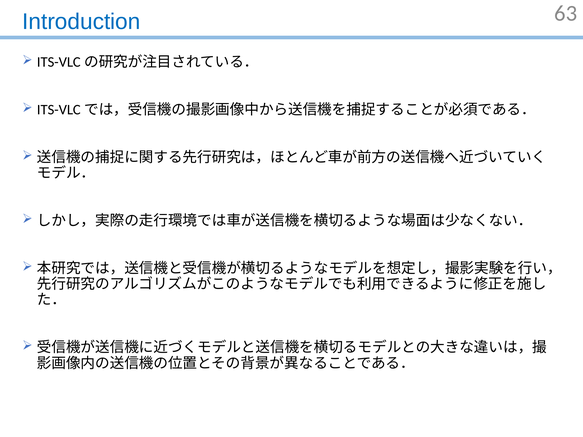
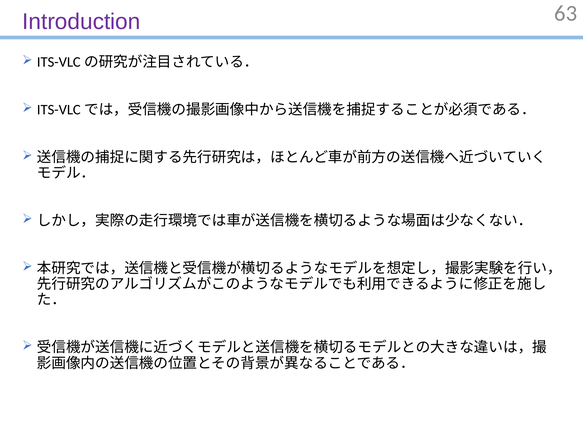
Introduction colour: blue -> purple (81, 22)
